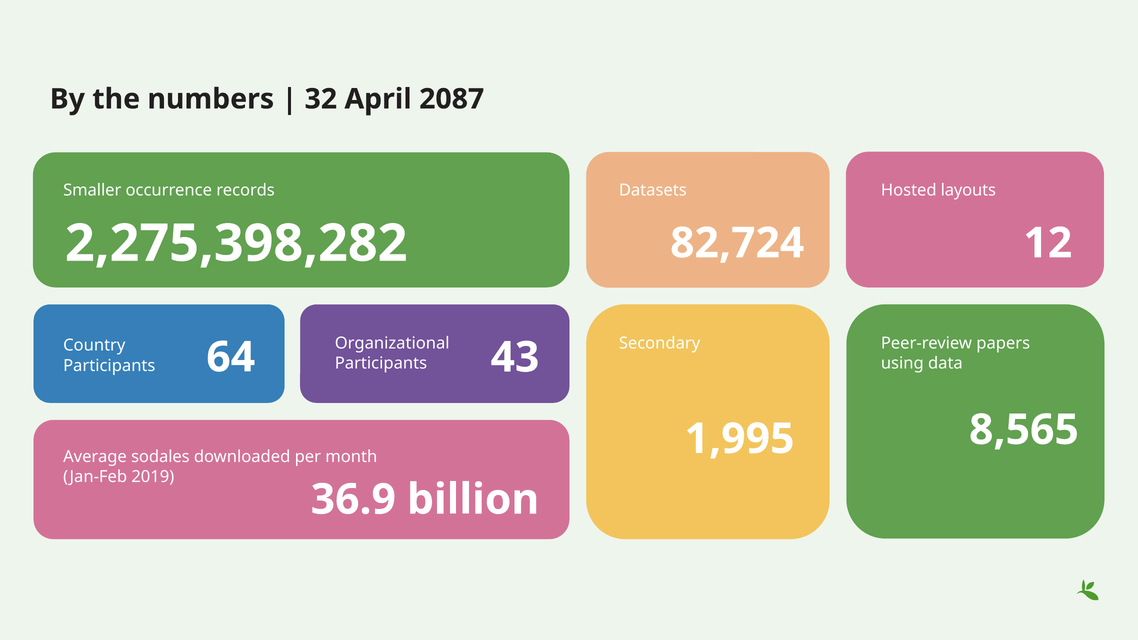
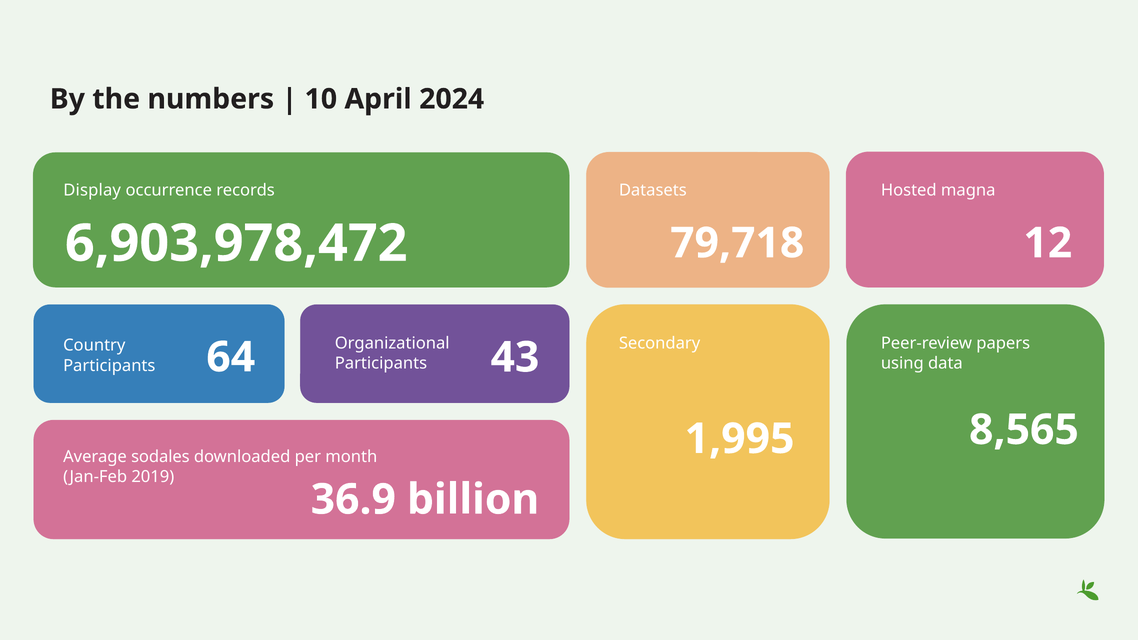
32: 32 -> 10 (321, 99)
2087: 2087 -> 2024 (452, 99)
Smaller: Smaller -> Display (92, 190)
layouts: layouts -> magna (968, 190)
2,275,398,282: 2,275,398,282 -> 6,903,978,472 (236, 244)
82,724: 82,724 -> 79,718 (737, 243)
